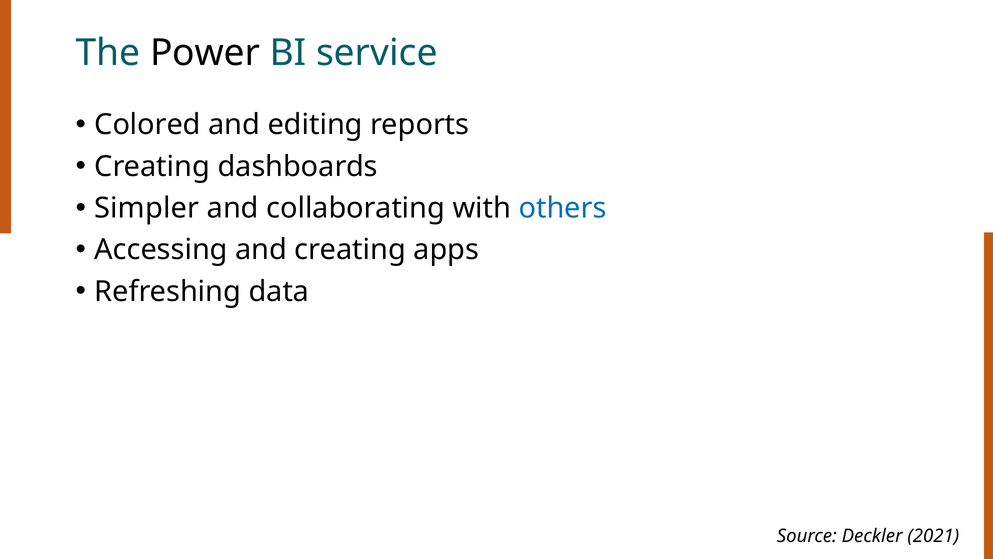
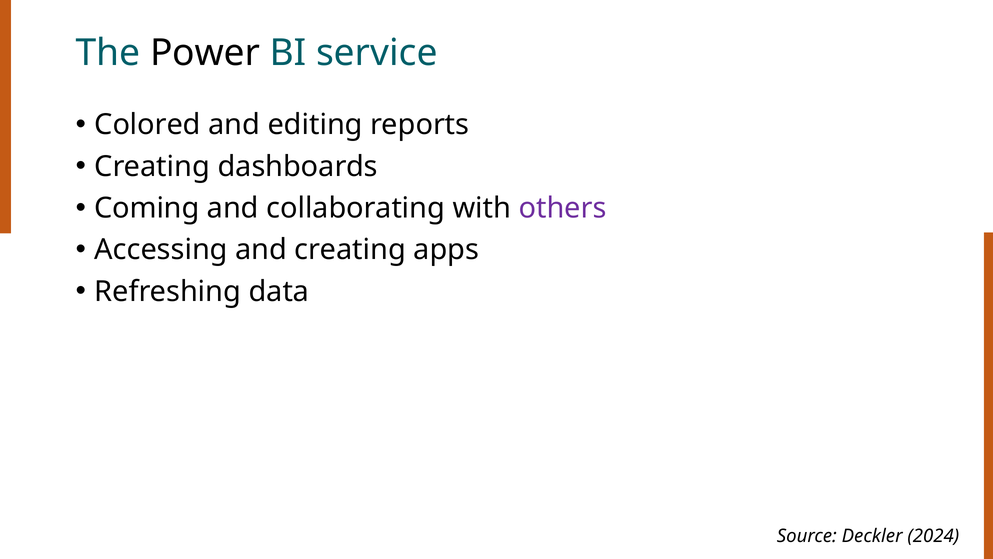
Simpler: Simpler -> Coming (147, 208)
others colour: blue -> purple (563, 208)
2021: 2021 -> 2024 (933, 535)
